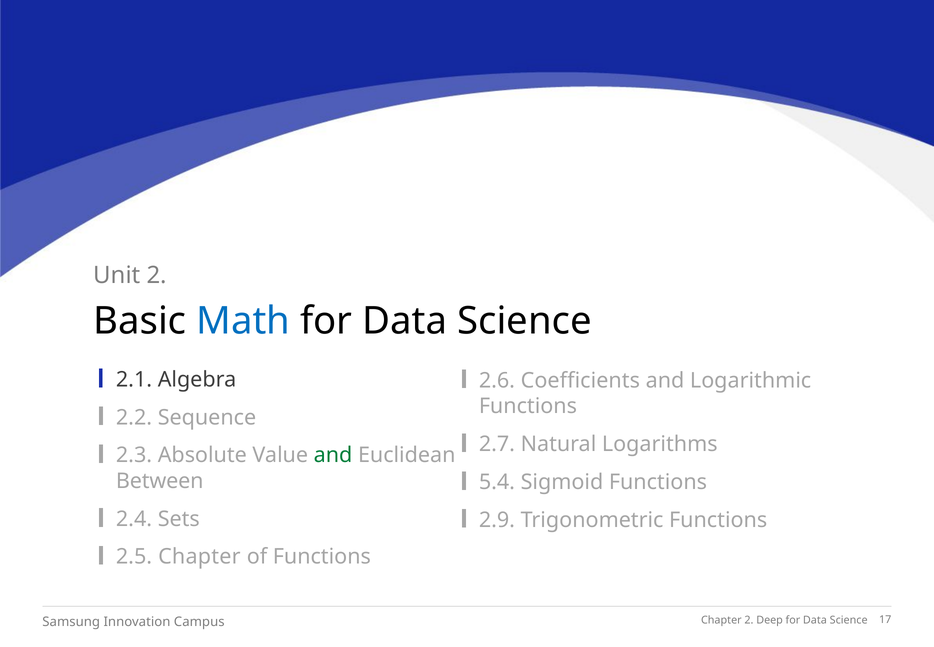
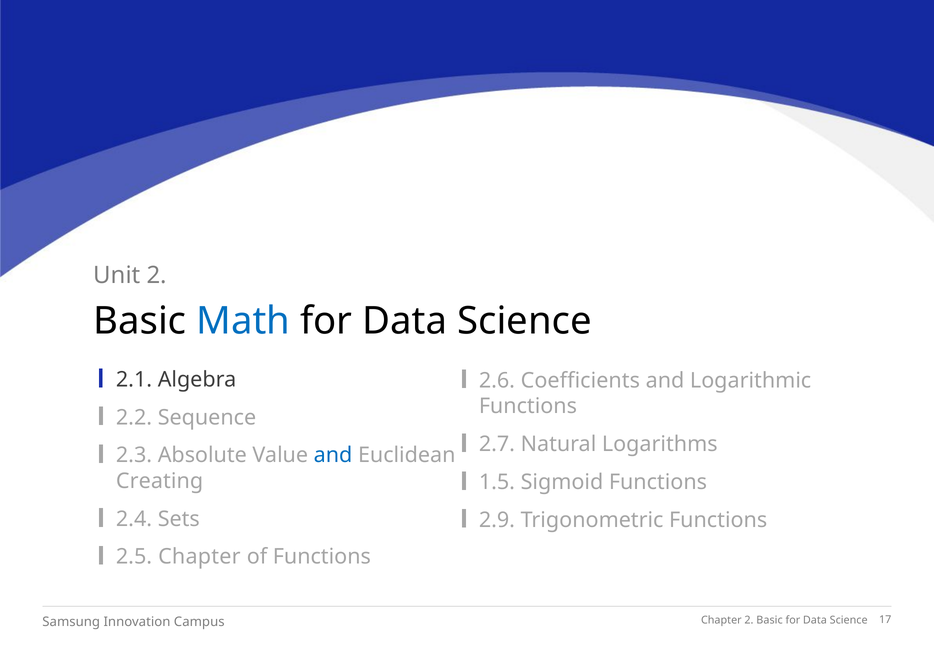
and colour: green -> blue (333, 455)
Between: Between -> Creating (160, 481)
5.4: 5.4 -> 1.5 (497, 482)
2 Deep: Deep -> Basic (770, 620)
